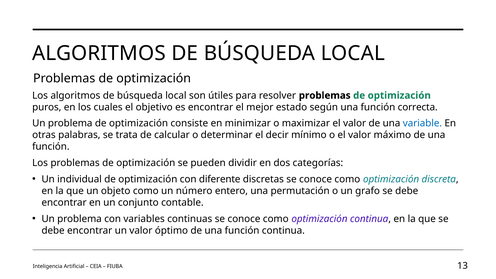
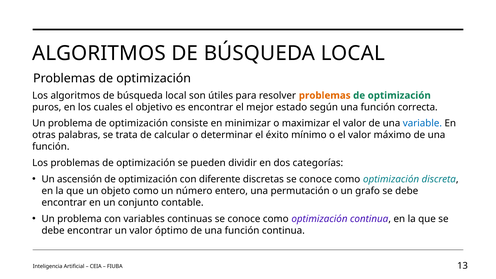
problemas colour: black -> orange (325, 95)
decir: decir -> éxito (277, 135)
individual: individual -> ascensión (80, 179)
